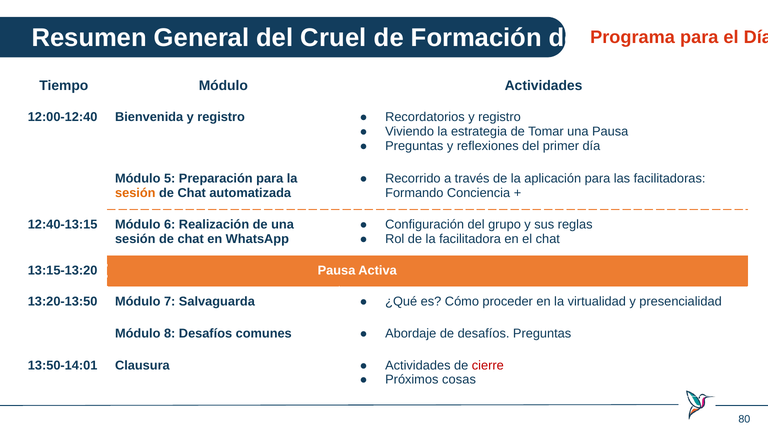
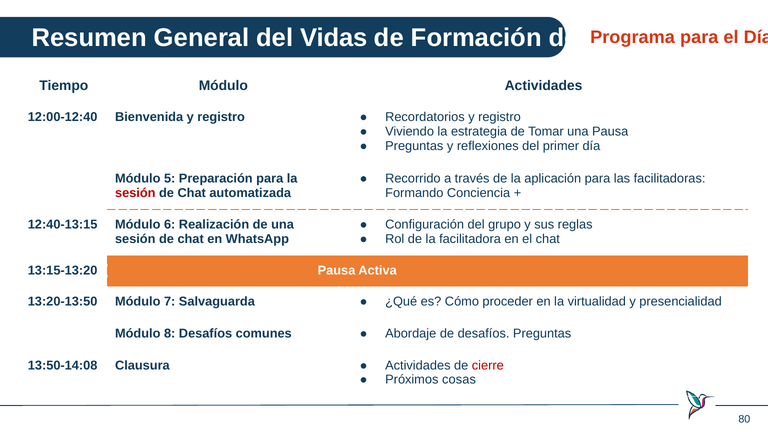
Cruel: Cruel -> Vidas (334, 38)
sesión colour: orange -> red (135, 193)
13:50-14:01: 13:50-14:01 -> 13:50-14:08 (63, 365)
